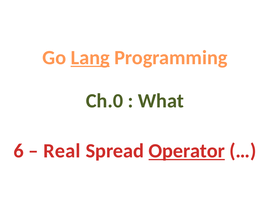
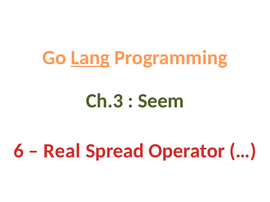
Ch.0: Ch.0 -> Ch.3 (104, 101)
What: What -> Seem (161, 101)
Operator underline: present -> none (187, 151)
